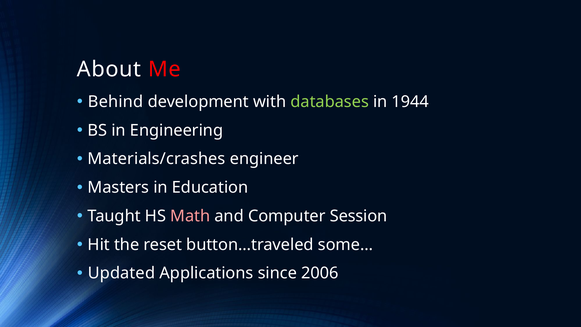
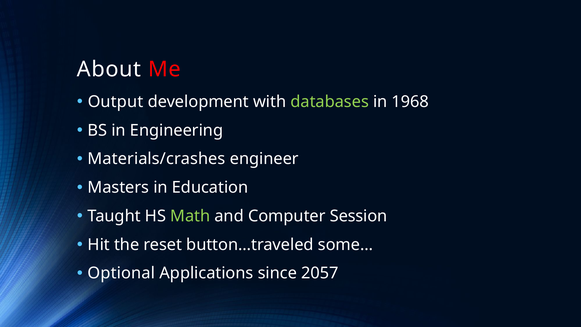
Behind: Behind -> Output (116, 102)
1944: 1944 -> 1968 (410, 102)
Math colour: pink -> light green (190, 216)
Updated: Updated -> Optional (121, 273)
2006: 2006 -> 2057 (320, 273)
